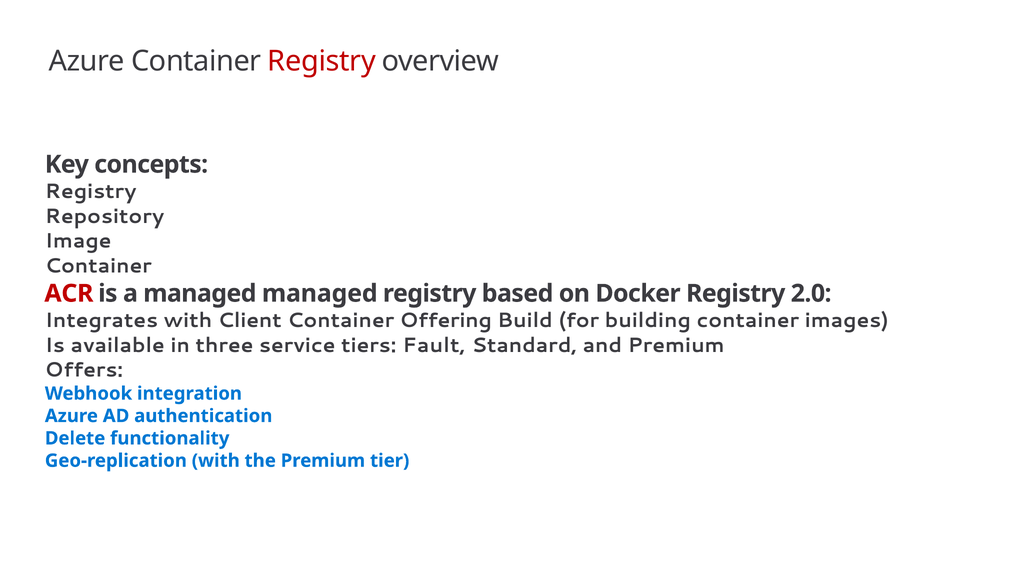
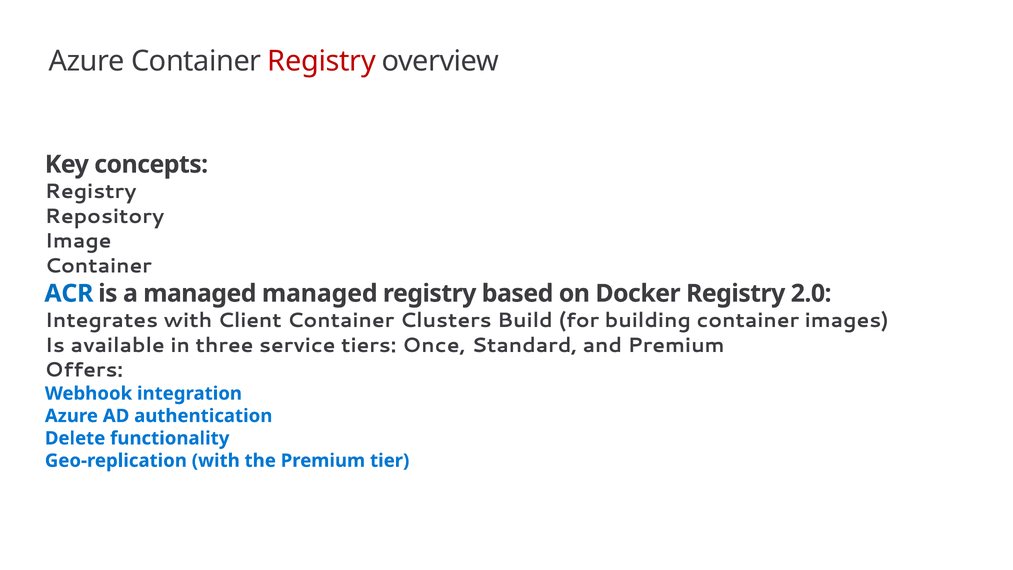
ACR colour: red -> blue (69, 293)
Offering: Offering -> Clusters (446, 320)
Fault: Fault -> Once (434, 345)
